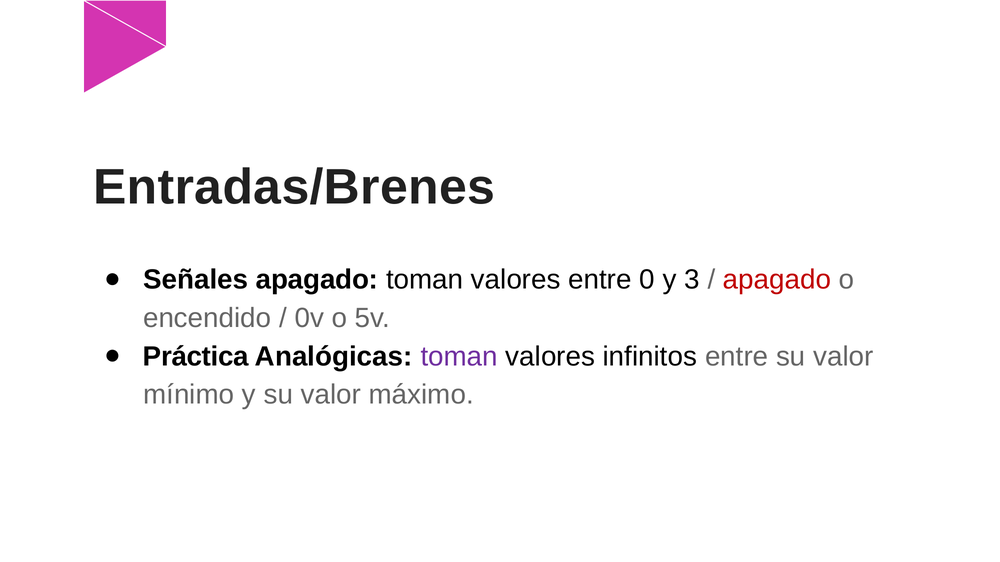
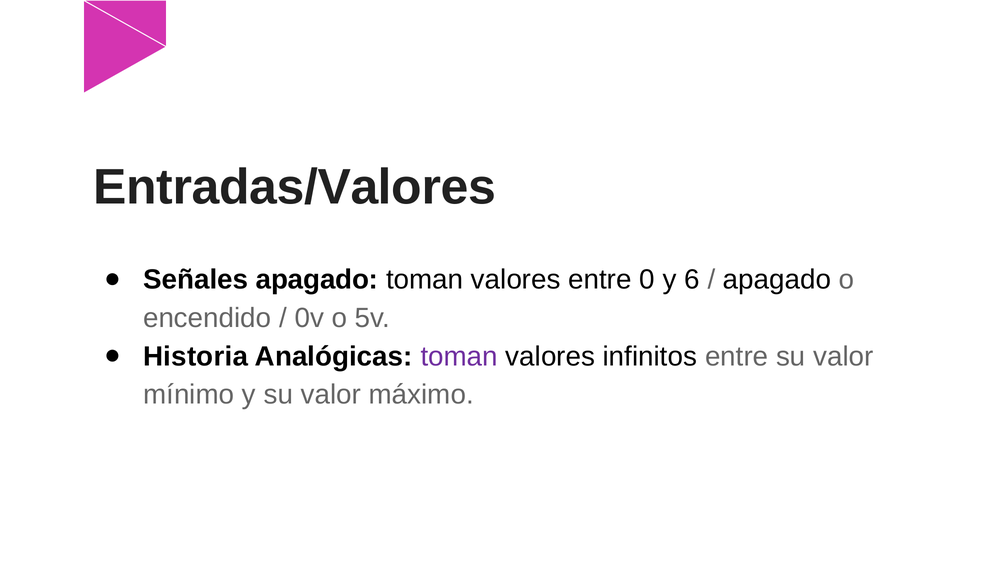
Entradas/Brenes: Entradas/Brenes -> Entradas/Valores (295, 187)
3: 3 -> 6 (692, 280)
apagado colour: red -> black (777, 280)
Práctica: Práctica -> Historia (196, 357)
